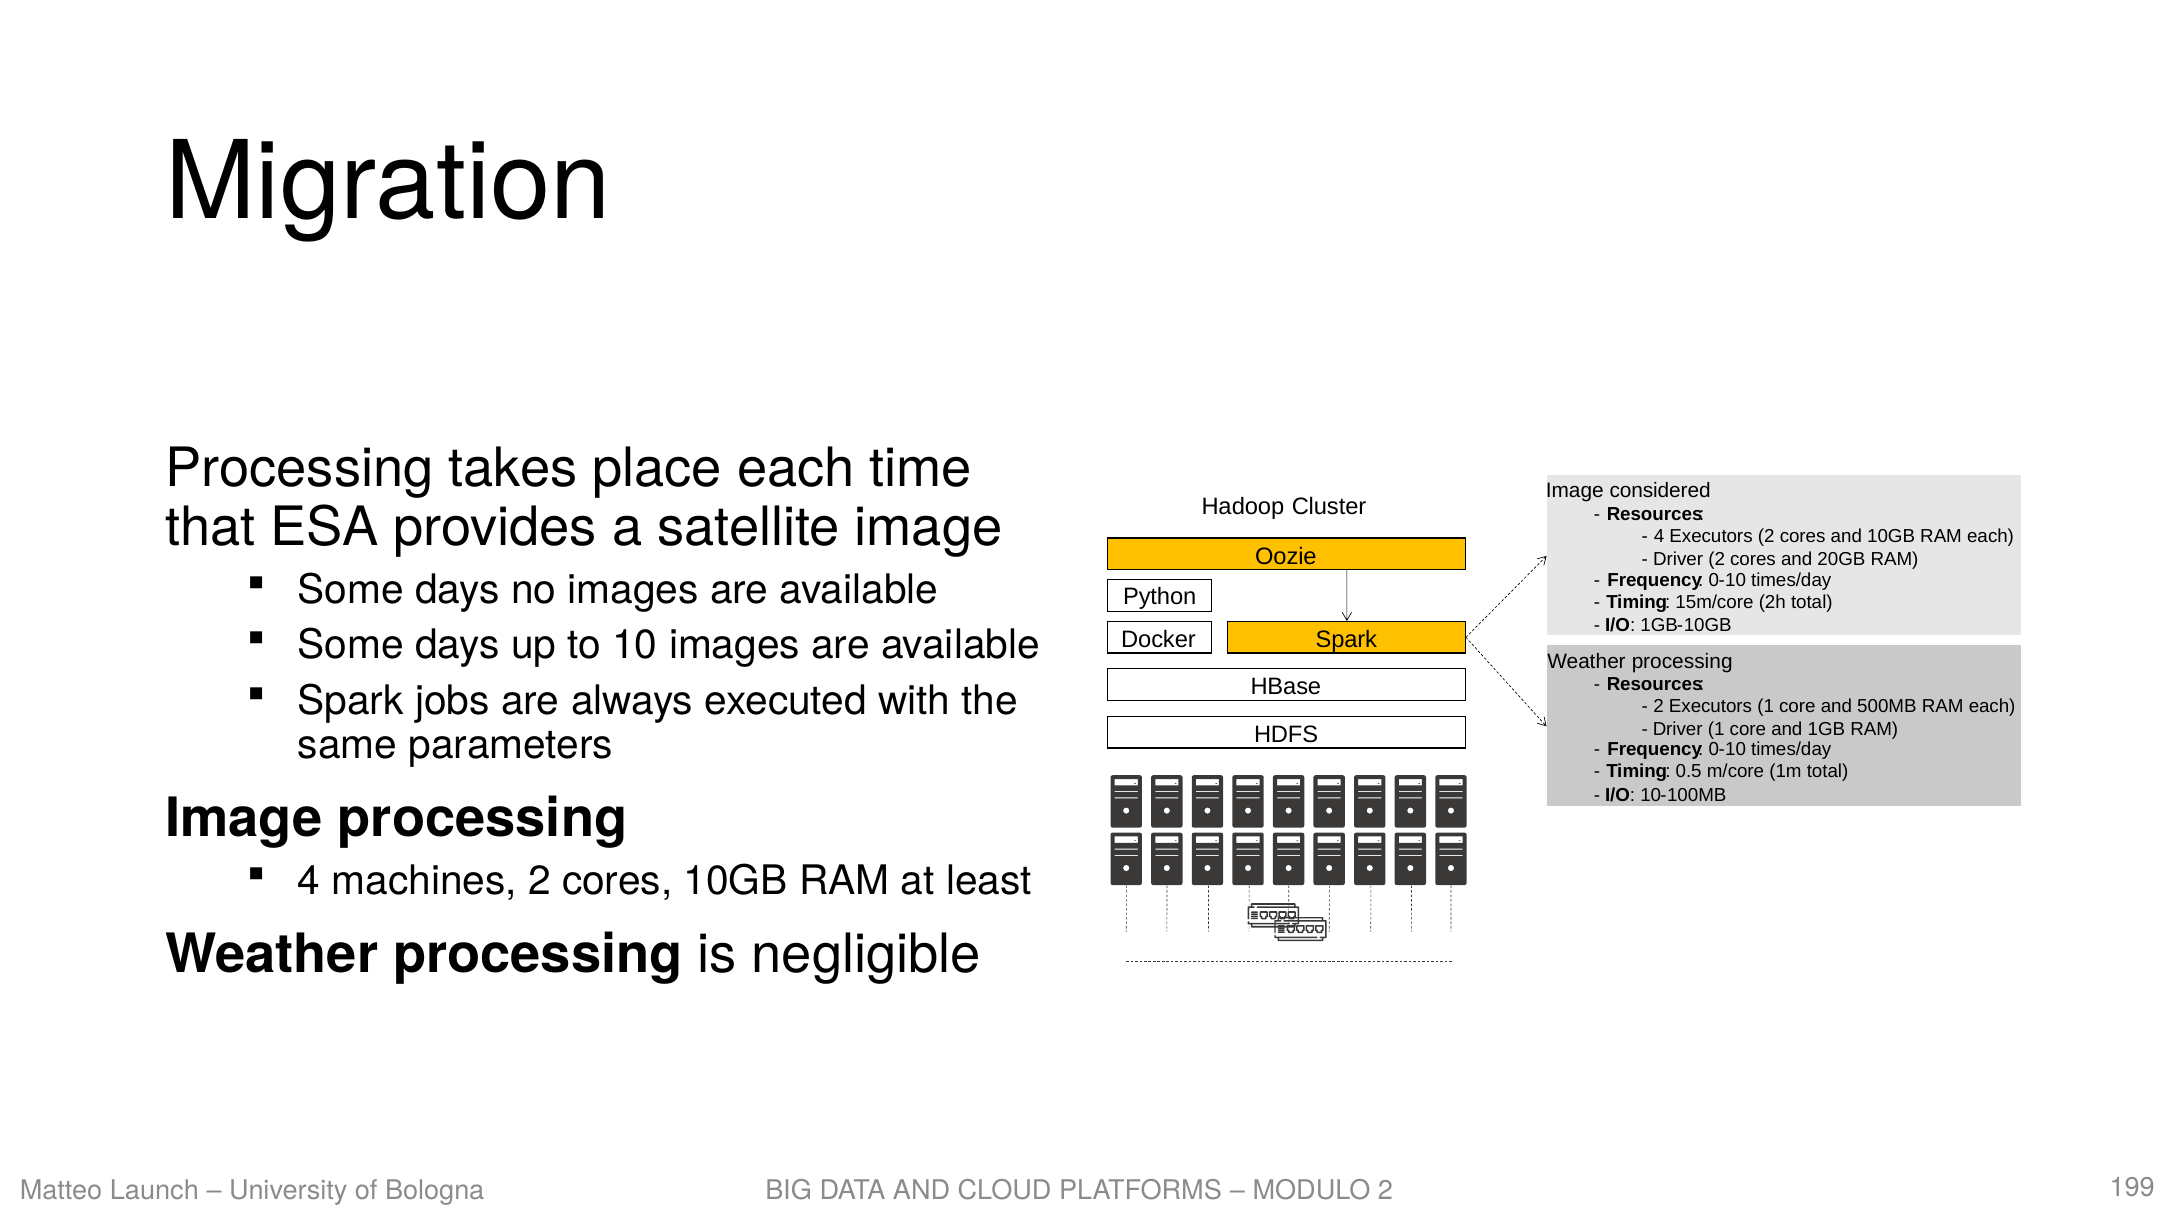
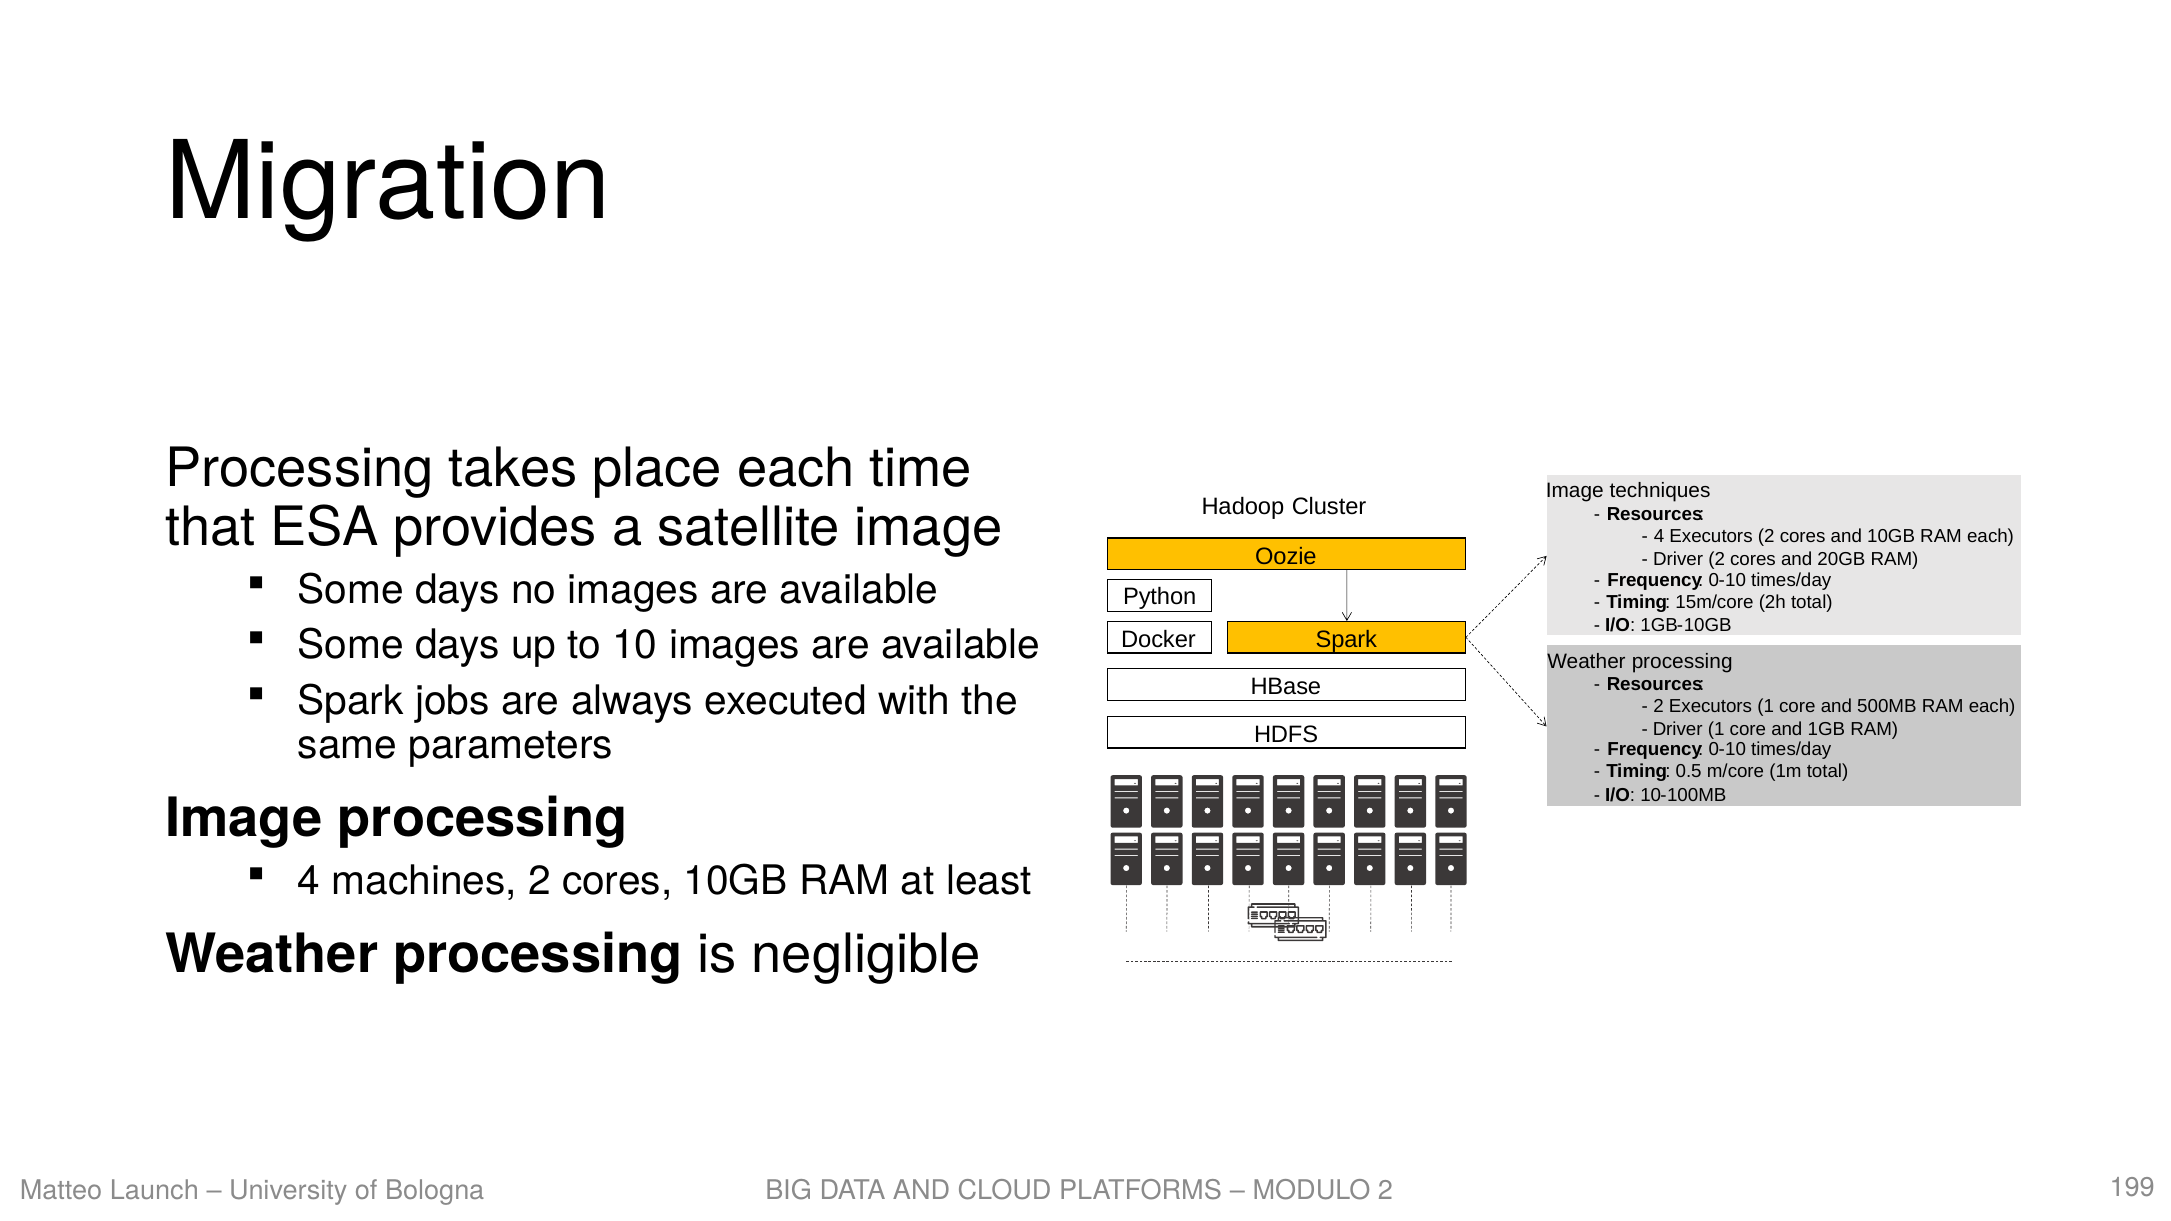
considered: considered -> techniques (1660, 491)
